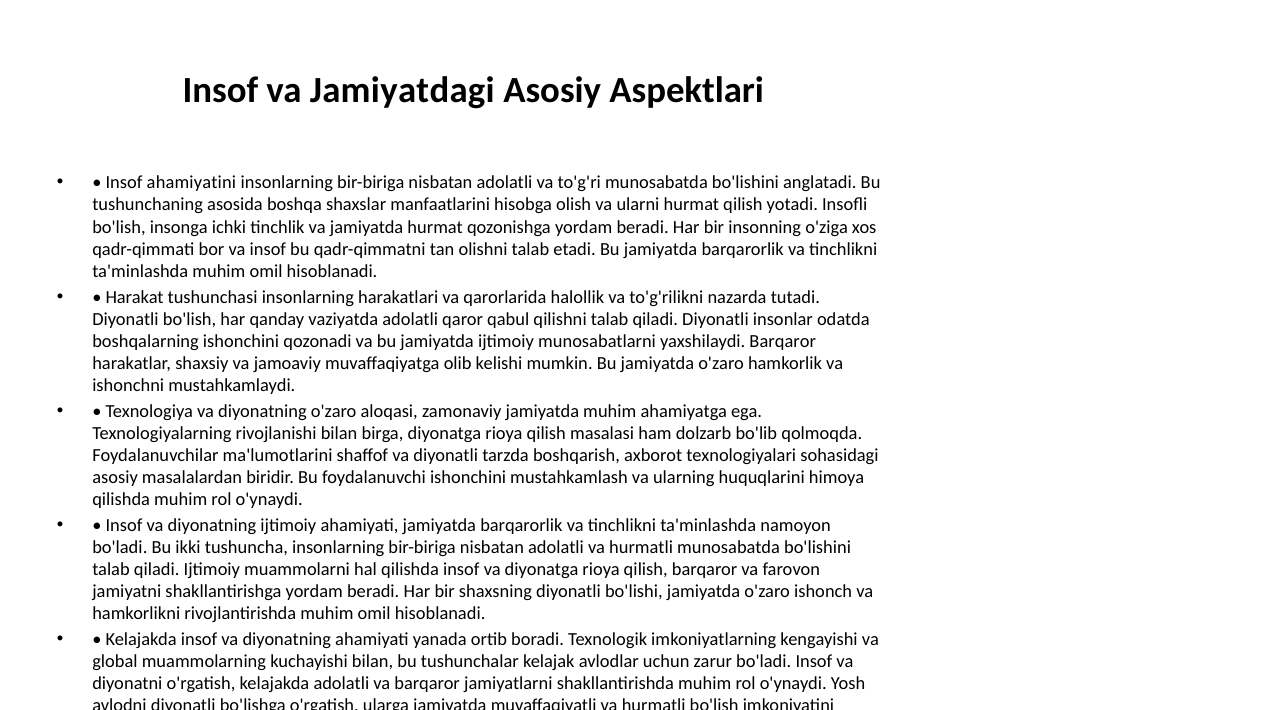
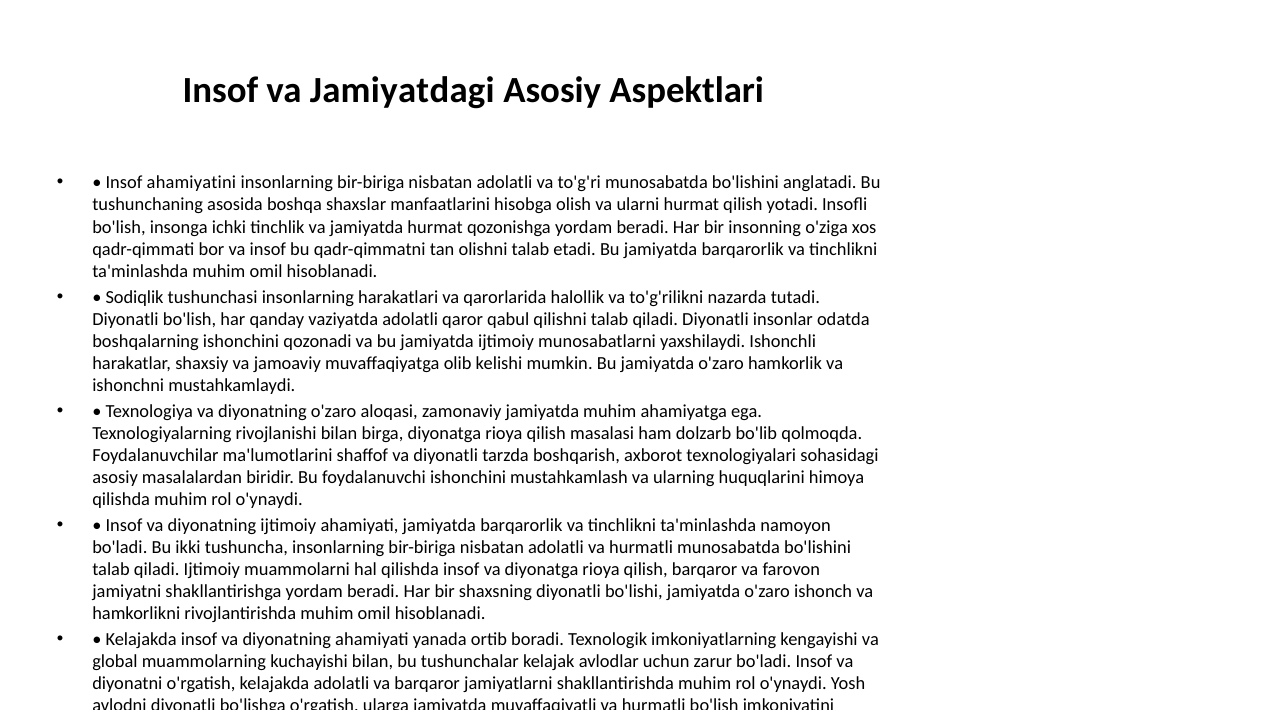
Harakat: Harakat -> Sodiqlik (135, 297)
yaxshilaydi Barqaror: Barqaror -> Ishonchli (783, 341)
